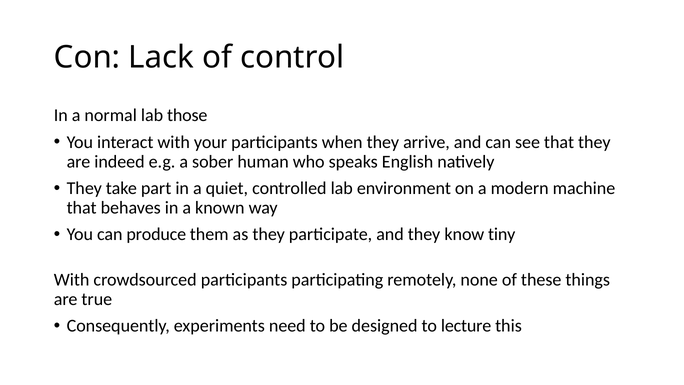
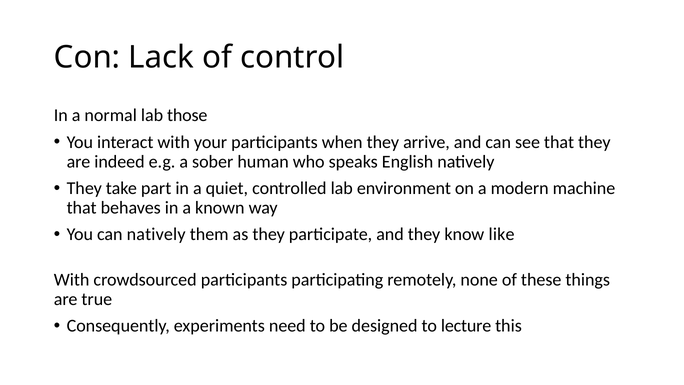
can produce: produce -> natively (156, 234)
tiny: tiny -> like (502, 234)
